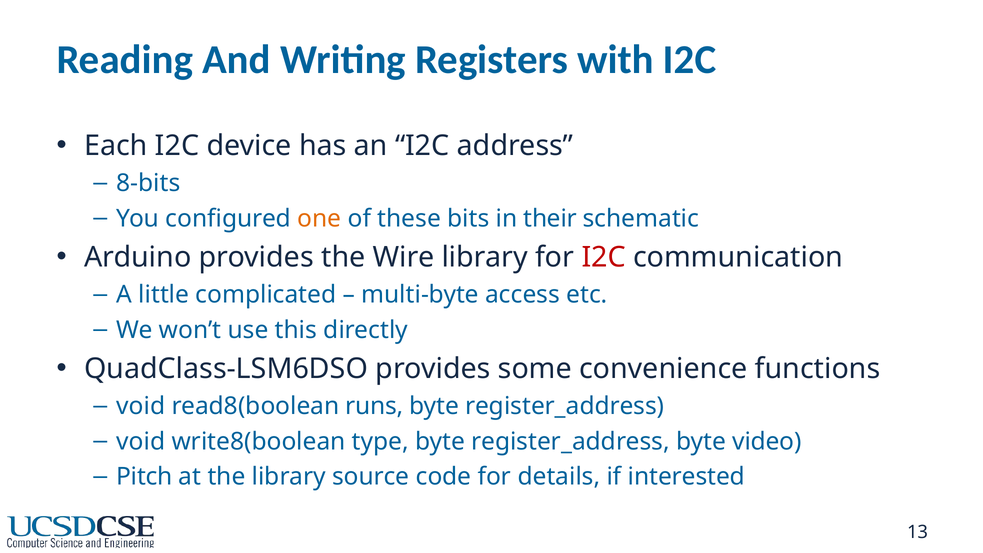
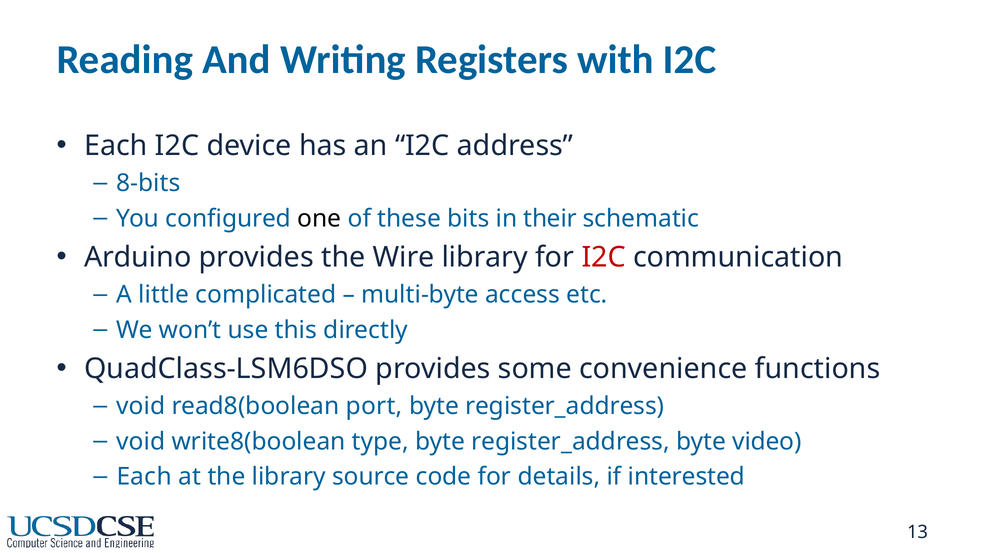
one colour: orange -> black (319, 218)
runs: runs -> port (374, 406)
Pitch: Pitch -> Each (144, 477)
